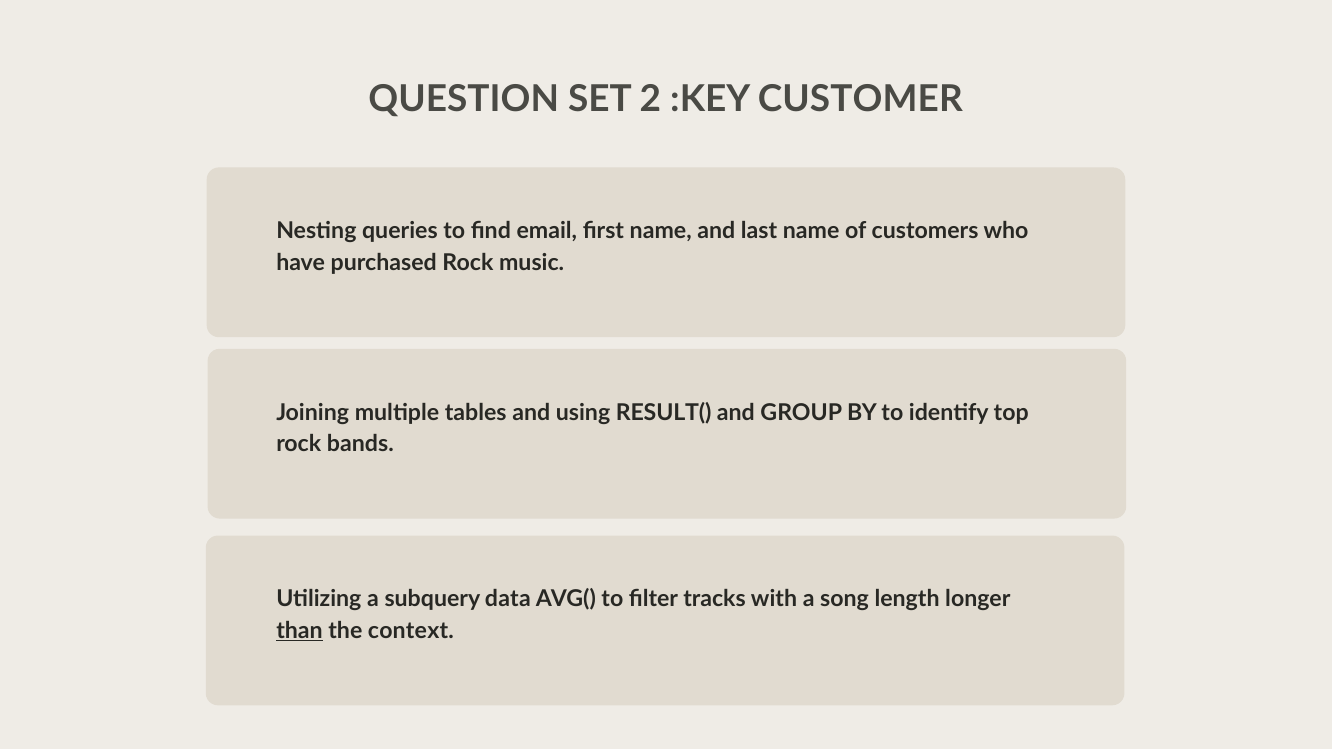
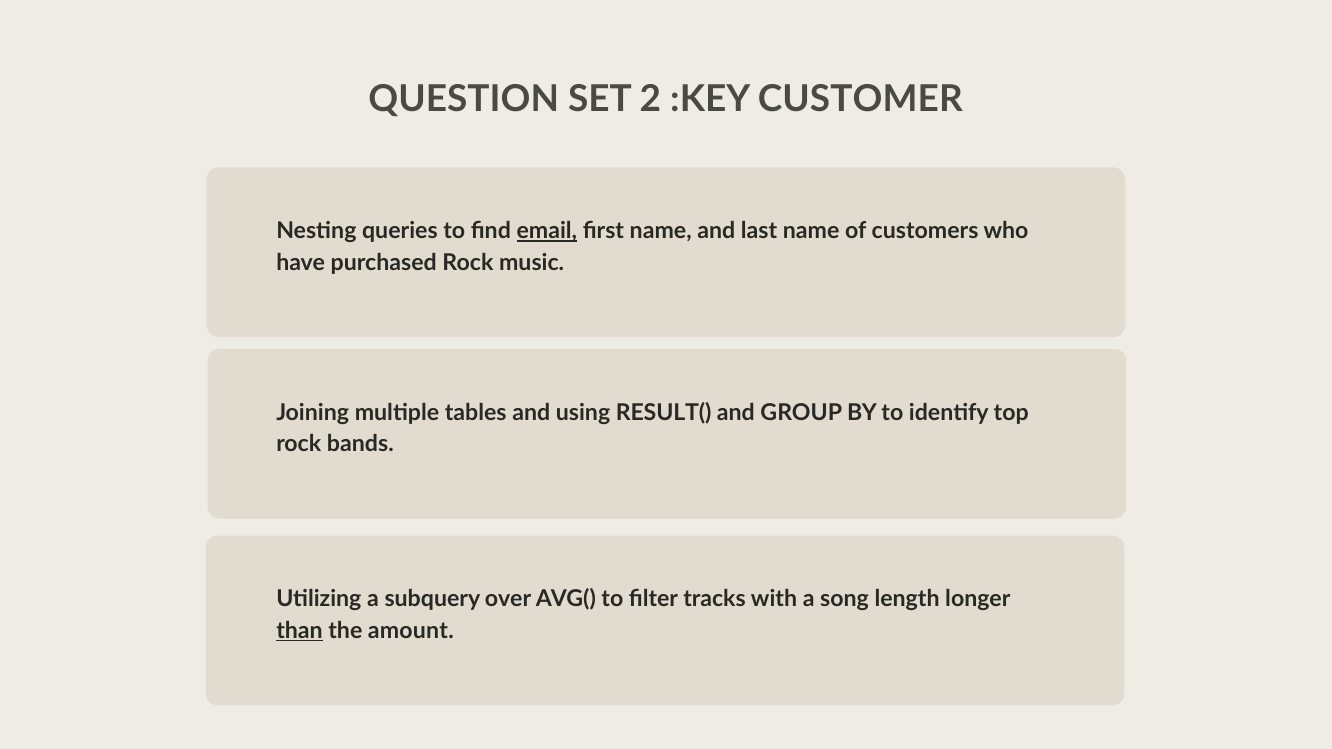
email underline: none -> present (547, 231)
data: data -> over (508, 599)
context: context -> amount (411, 631)
